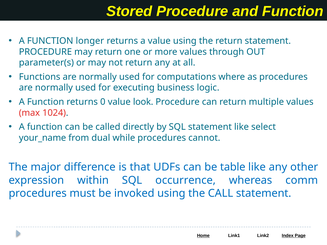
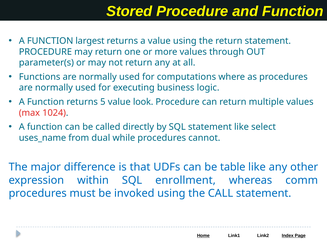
longer: longer -> largest (90, 41)
0: 0 -> 5 (103, 102)
your_name: your_name -> uses_name (42, 138)
occurrence: occurrence -> enrollment (185, 180)
